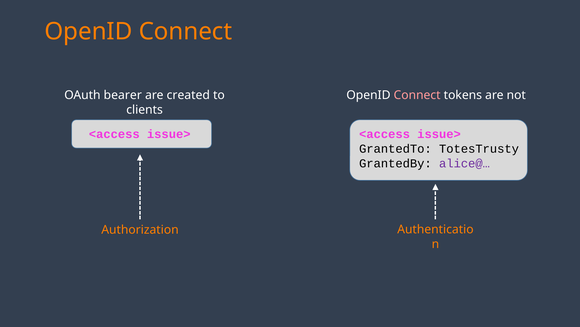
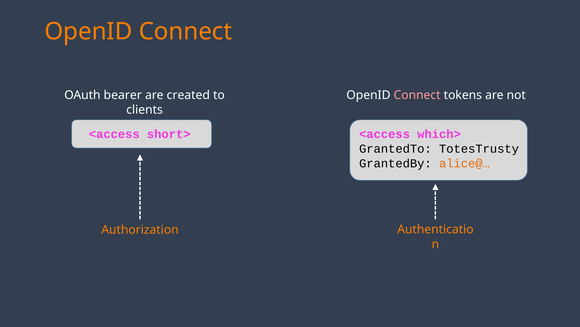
issue>: issue> -> short> (169, 134)
issue>: issue> -> which> (439, 134)
alice@… colour: purple -> orange (464, 163)
